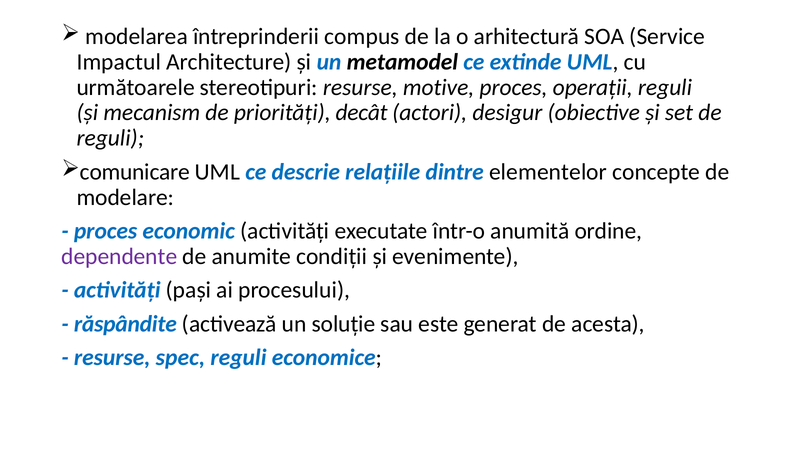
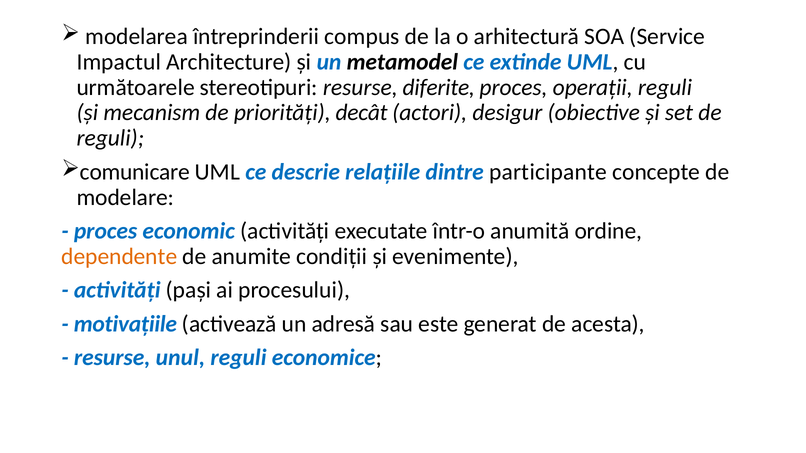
motive: motive -> diferite (439, 87)
elementelor: elementelor -> participante (548, 172)
dependente colour: purple -> orange (119, 257)
răspândite: răspândite -> motivațiile (125, 324)
soluție: soluție -> adresă (344, 324)
spec: spec -> unul (180, 358)
